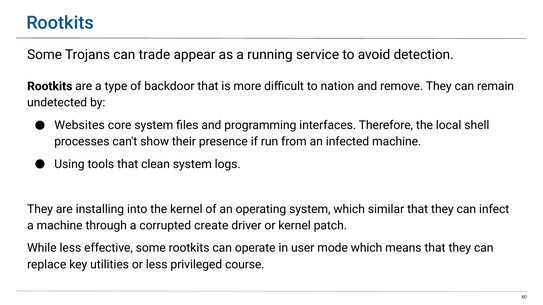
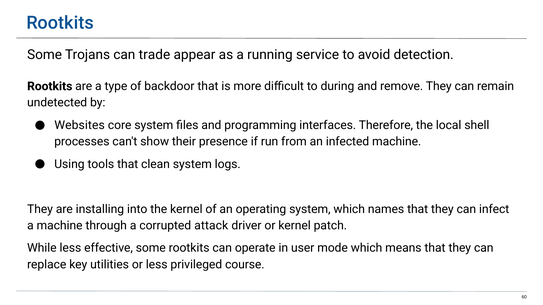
nation: nation -> during (337, 86)
similar: similar -> names (386, 209)
create: create -> attack (211, 226)
